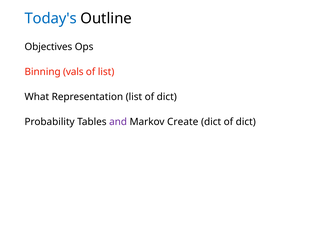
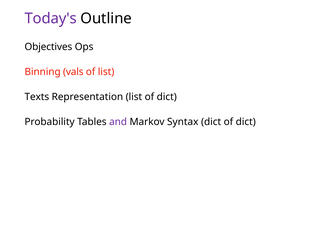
Today's colour: blue -> purple (51, 18)
What: What -> Texts (37, 97)
Create: Create -> Syntax (183, 122)
